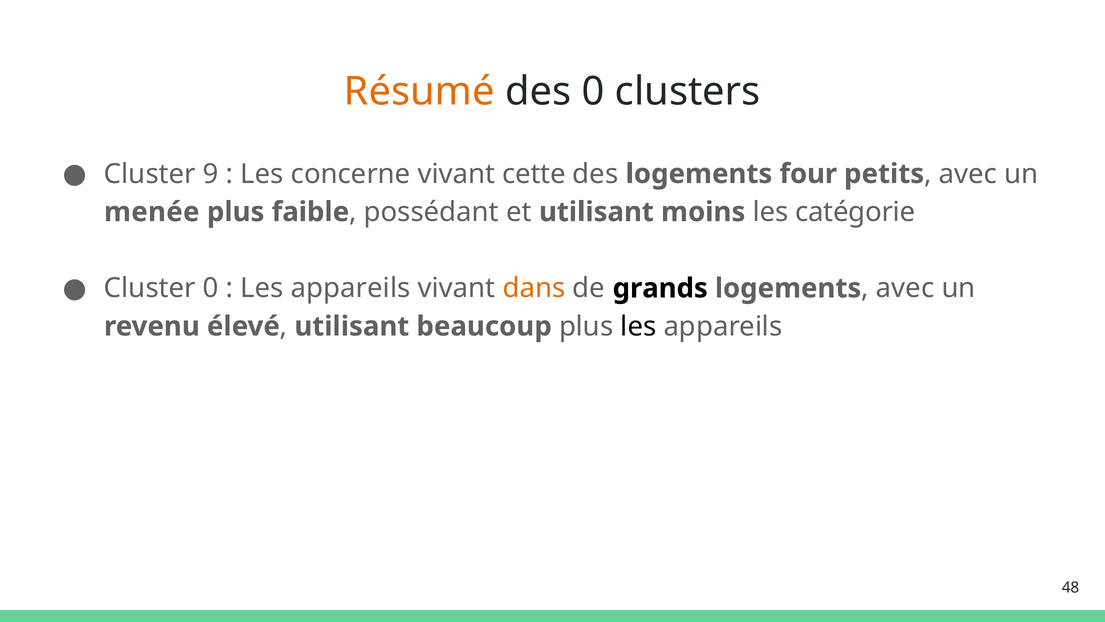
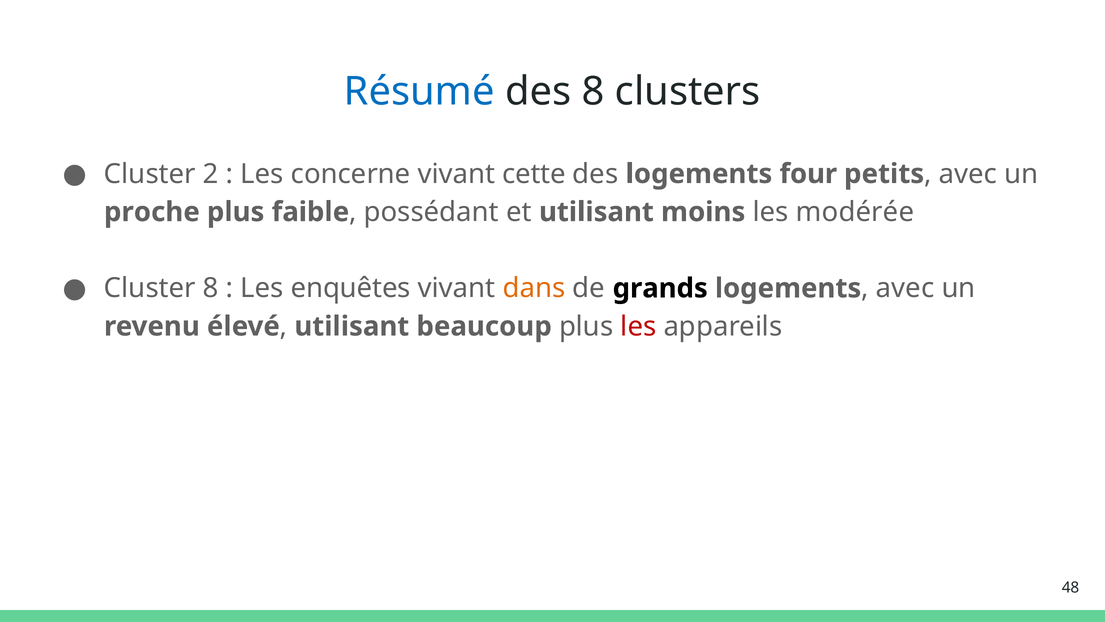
Résumé colour: orange -> blue (419, 92)
des 0: 0 -> 8 (593, 92)
9: 9 -> 2 (211, 174)
menée: menée -> proche (152, 212)
catégorie: catégorie -> modérée (855, 212)
Cluster 0: 0 -> 8 (211, 288)
appareils: appareils -> enquêtes (351, 288)
les colour: black -> red (638, 326)
